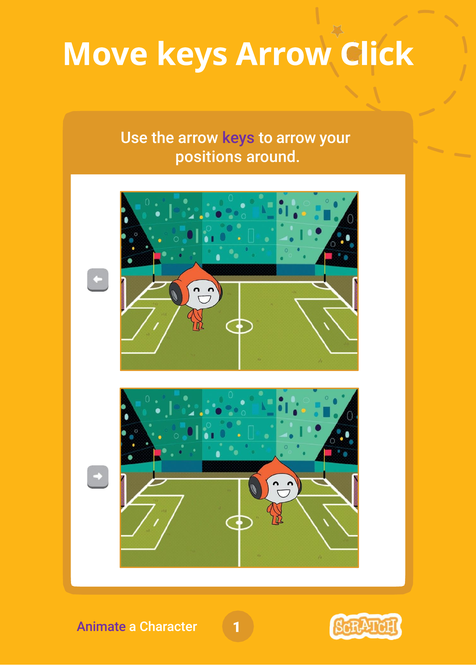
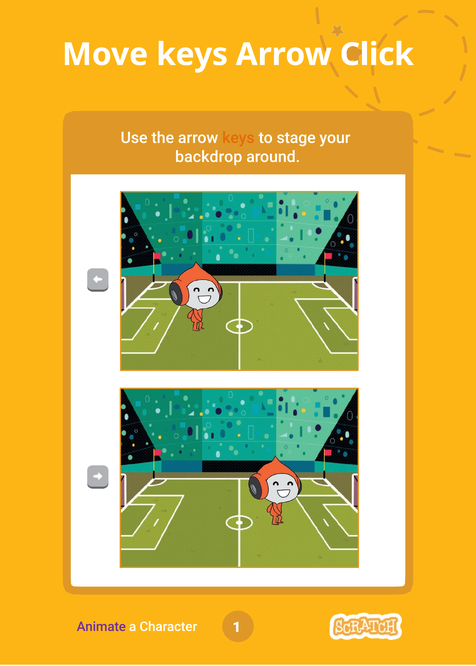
keys colour: purple -> orange (238, 138)
to arrow: arrow -> stage (296, 138)
positions: positions -> backdrop (209, 157)
